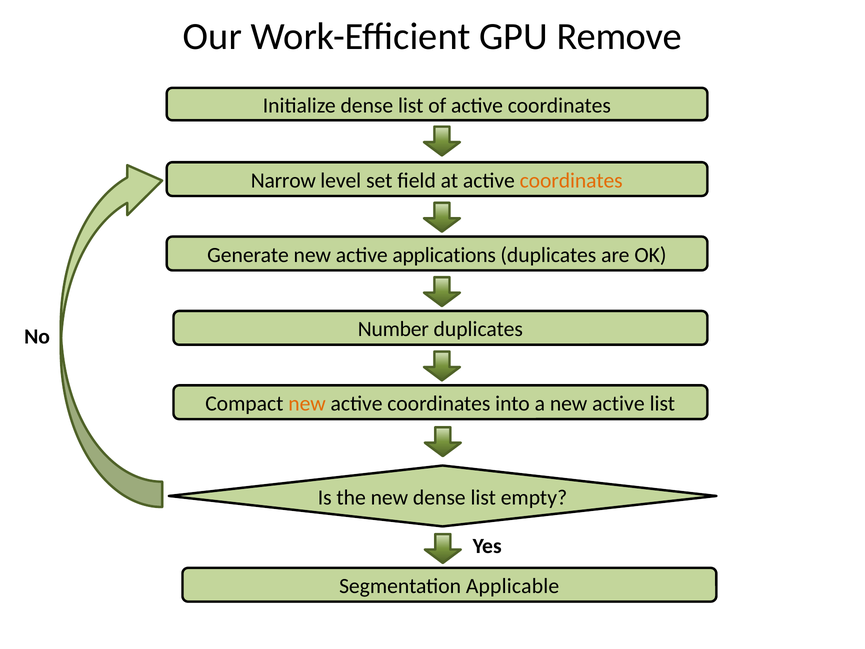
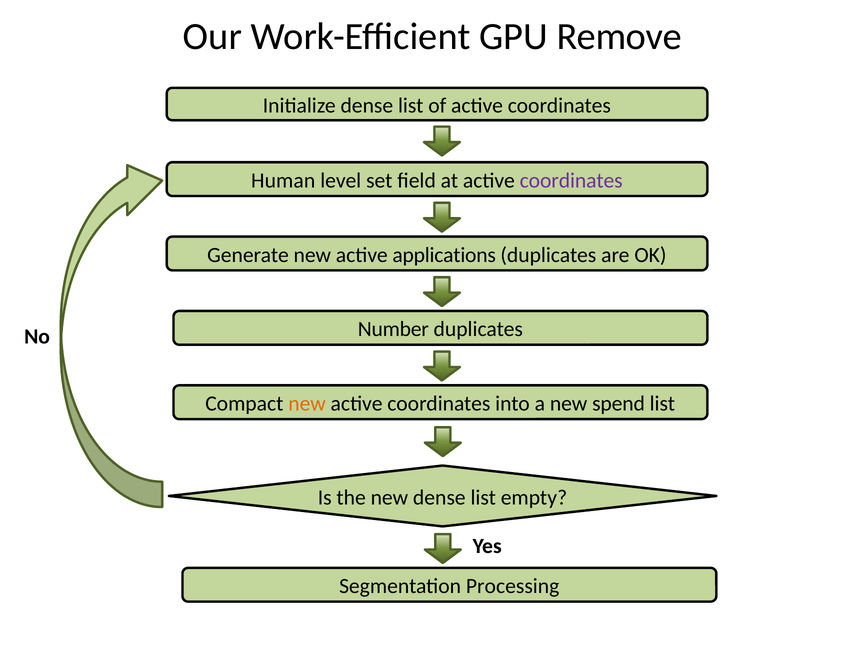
Narrow: Narrow -> Human (283, 181)
coordinates colour: orange -> purple (571, 181)
a new active: active -> spend (619, 404)
Applicable: Applicable -> Processing (513, 586)
